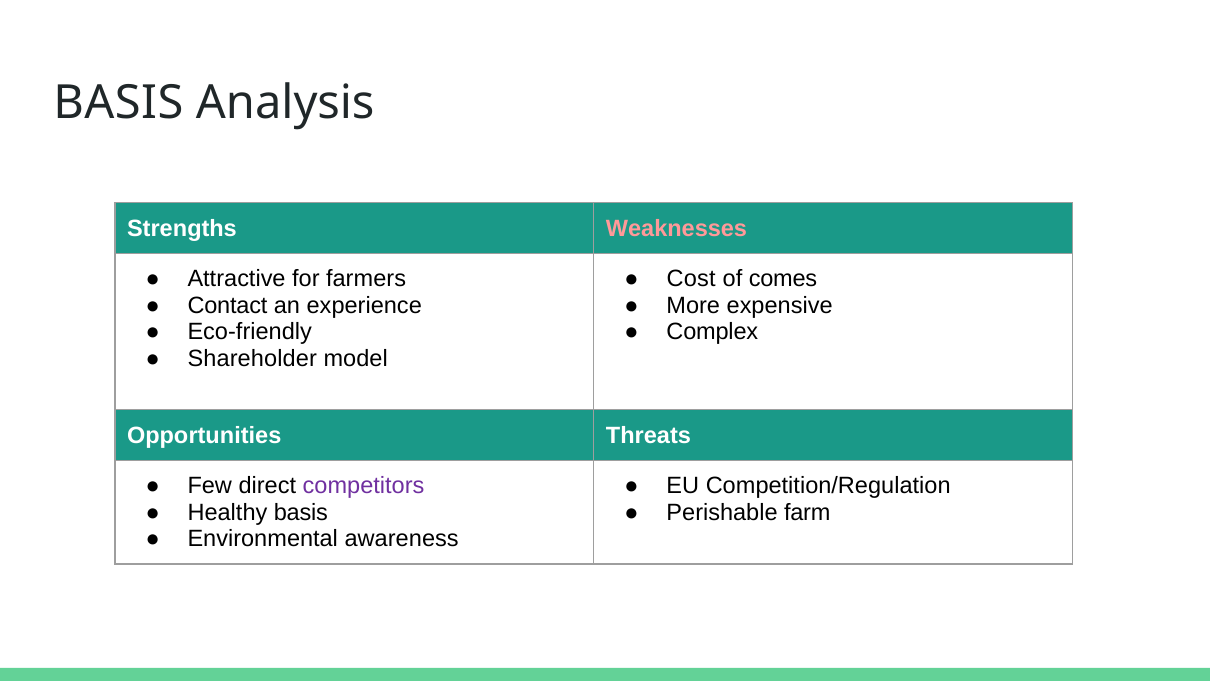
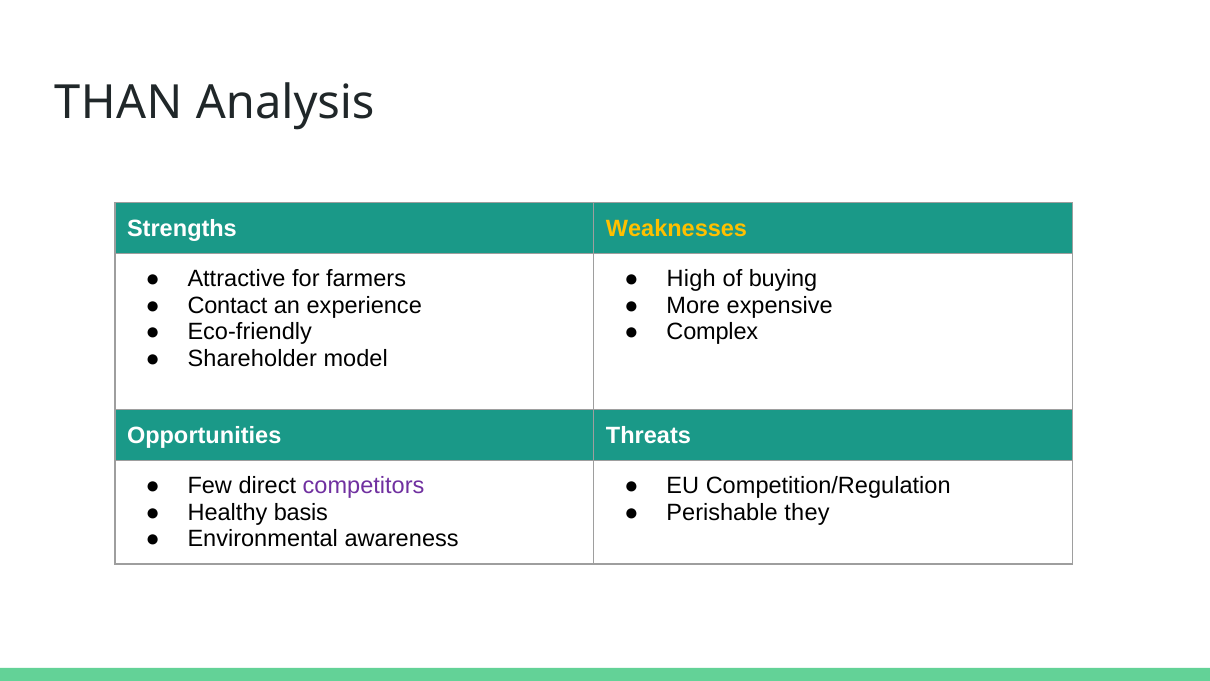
BASIS: BASIS -> THAN (118, 103)
Weaknesses colour: pink -> yellow (677, 228)
Cost: Cost -> High (691, 279)
comes: comes -> buying (783, 279)
farm: farm -> they (807, 512)
